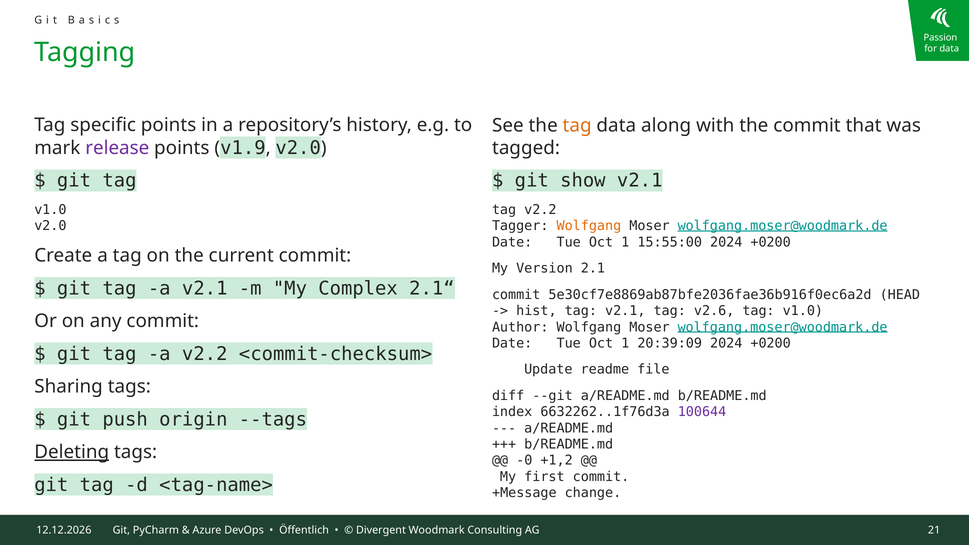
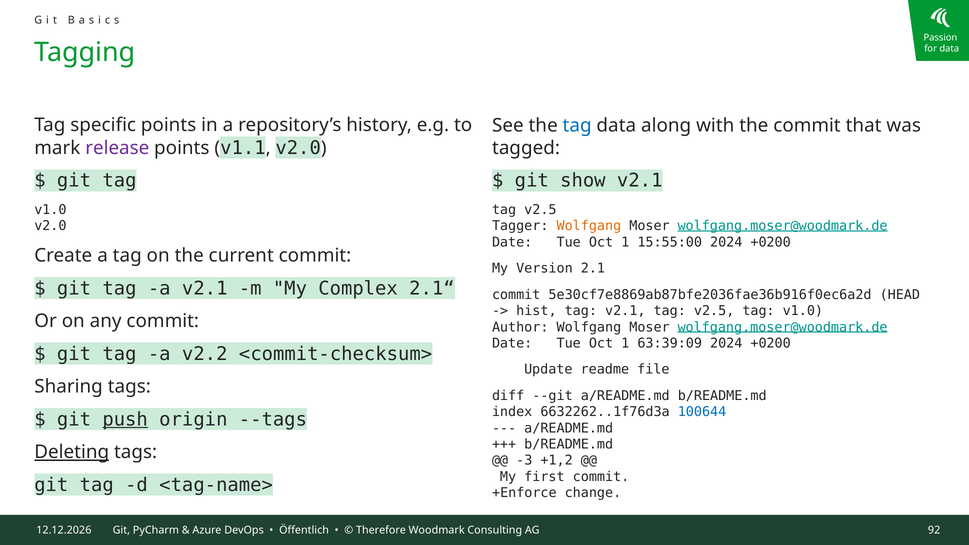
tag colour: orange -> blue (577, 125)
v1.9: v1.9 -> v1.1 (243, 148)
v2.2: v2.2 -> v2.5 (540, 210)
tag v2.1 tag v2.6: v2.6 -> v2.5 (714, 311)
20:39:09: 20:39:09 -> 63:39:09 (670, 343)
100644 colour: purple -> blue (702, 412)
push underline: none -> present (125, 419)
-0: -0 -> -3 (524, 461)
+Message: +Message -> +Enforce (524, 493)
Divergent: Divergent -> Therefore (381, 530)
21: 21 -> 92 (934, 530)
